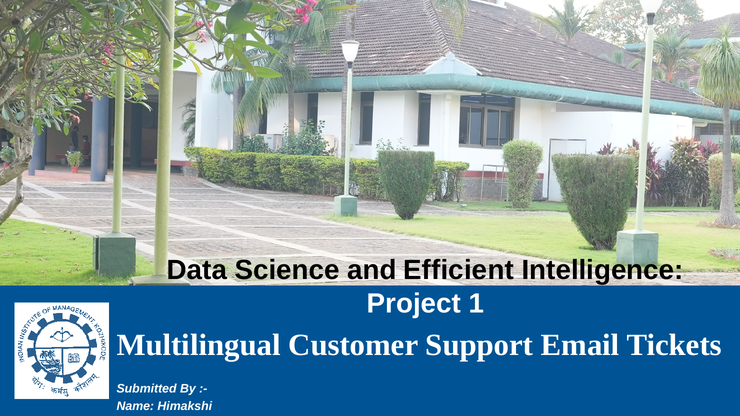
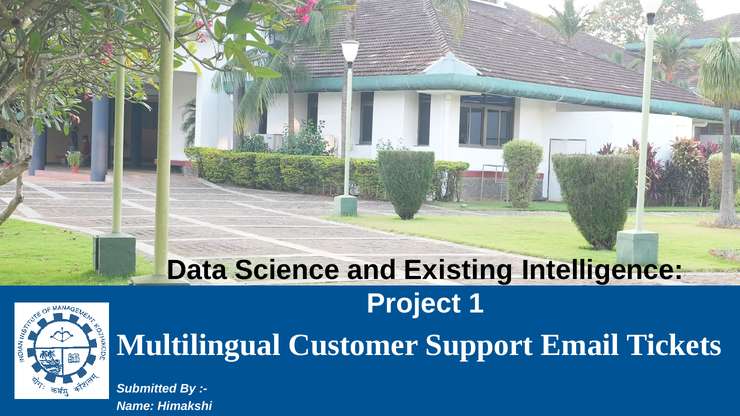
Efficient: Efficient -> Existing (458, 270)
